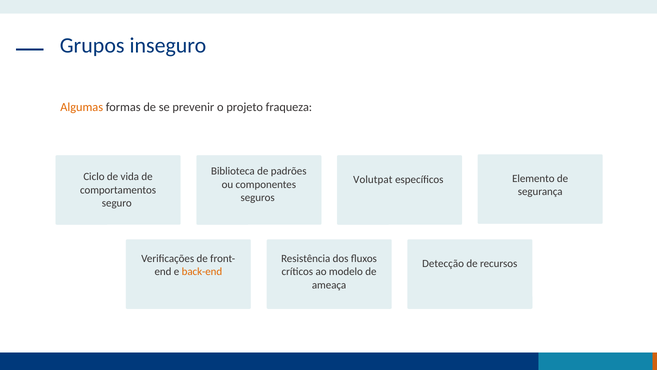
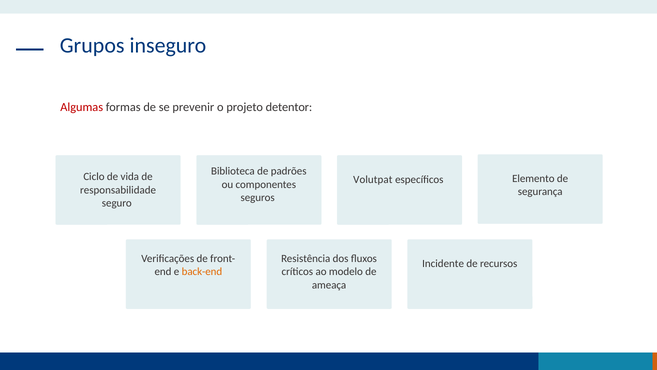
Algumas colour: orange -> red (82, 107)
fraqueza: fraqueza -> detentor (289, 107)
comportamentos: comportamentos -> responsabilidade (118, 190)
Detecção: Detecção -> Incidente (443, 263)
